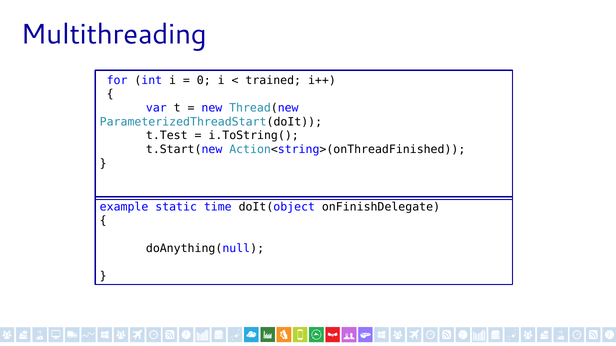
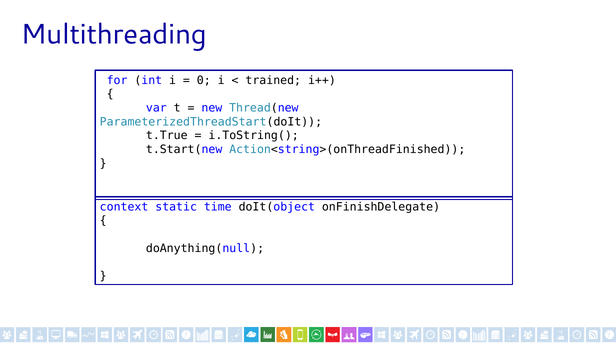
t.Test: t.Test -> t.True (167, 136)
example: example -> context (124, 207)
